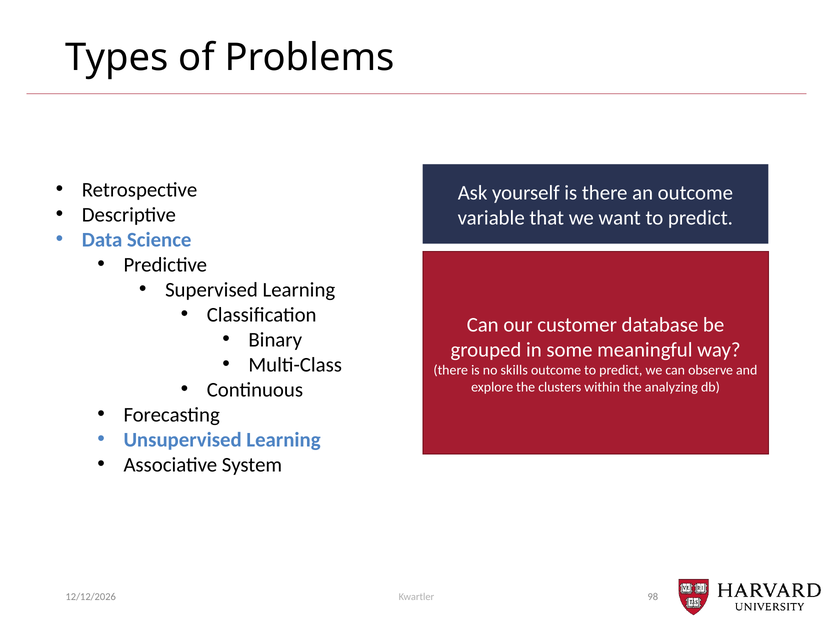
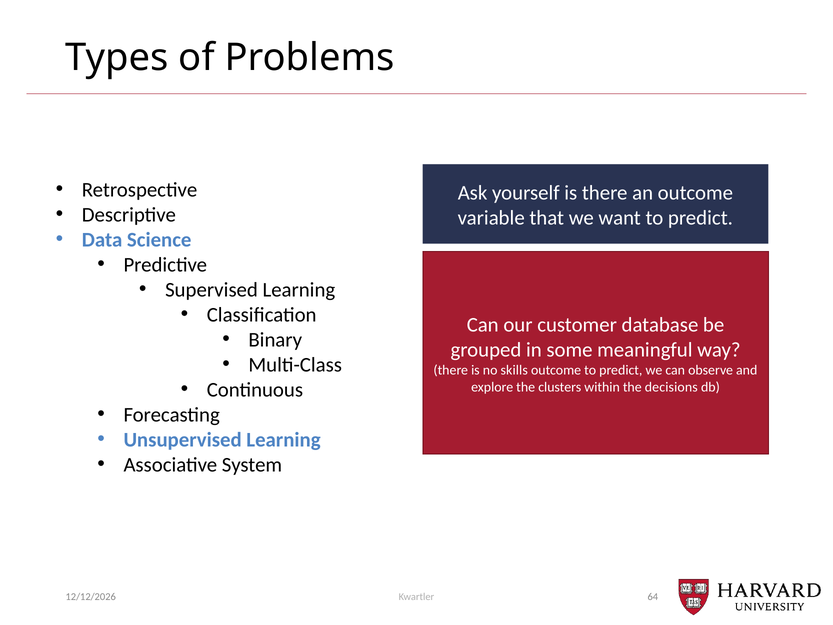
analyzing: analyzing -> decisions (671, 387)
98: 98 -> 64 (653, 596)
